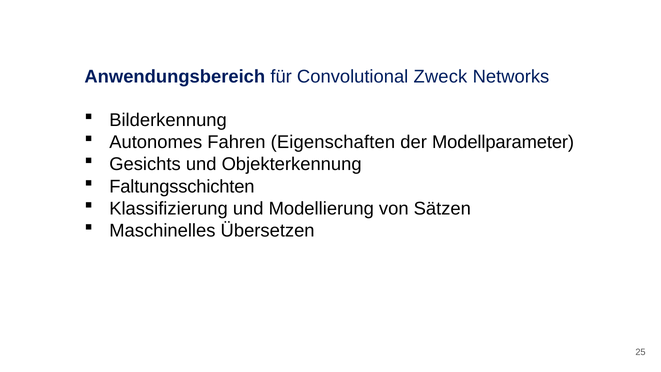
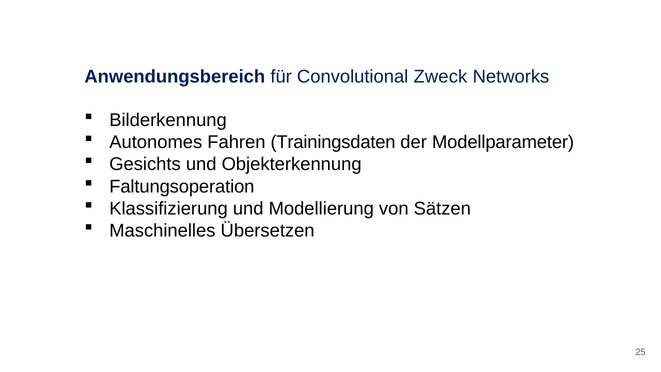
Eigenschaften: Eigenschaften -> Trainingsdaten (333, 142)
Faltungsschichten: Faltungsschichten -> Faltungsoperation (182, 186)
